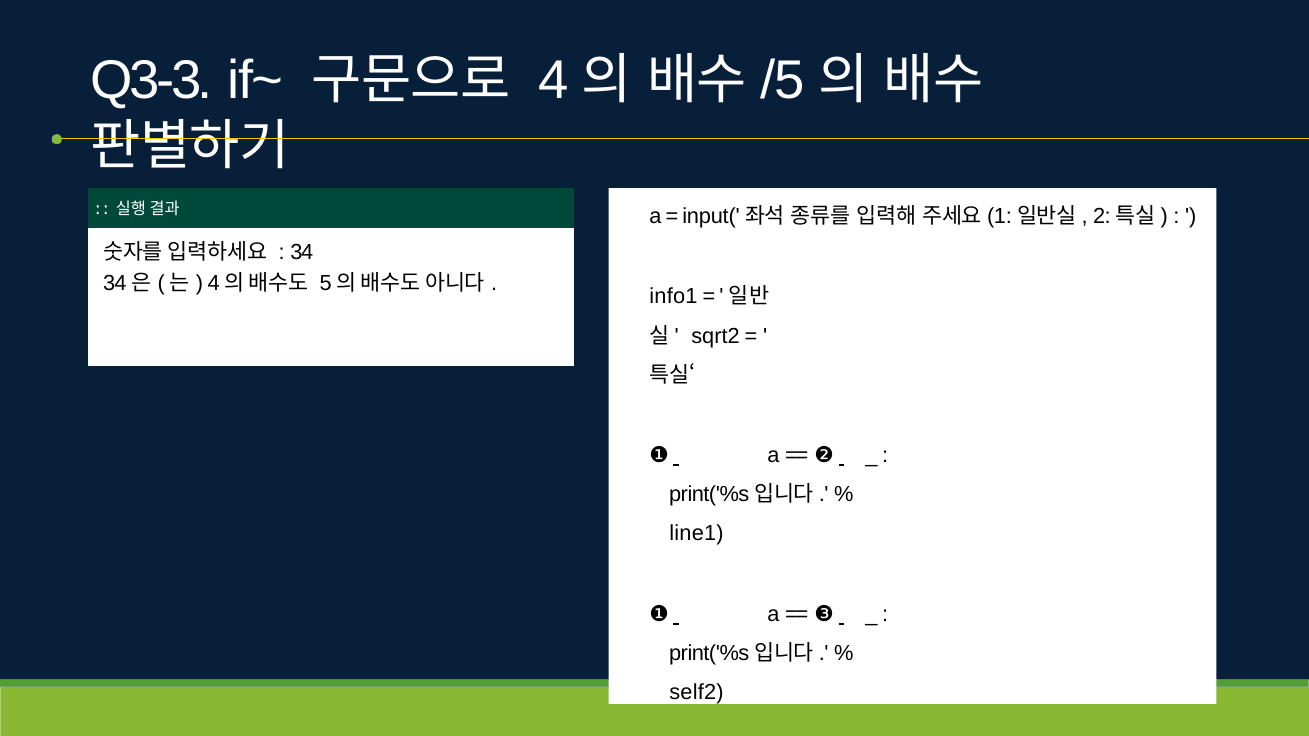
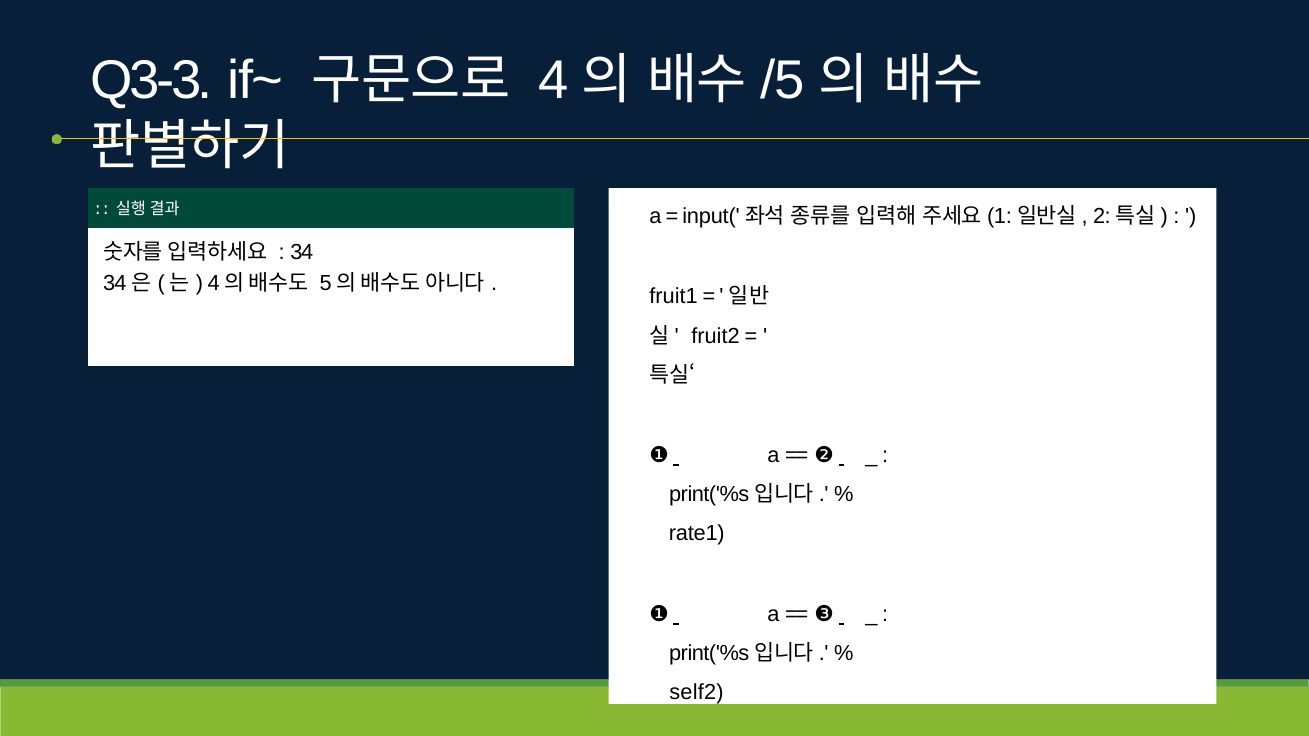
info1: info1 -> fruit1 (674, 297)
sqrt2: sqrt2 -> fruit2 (716, 336)
line1: line1 -> rate1 (697, 534)
